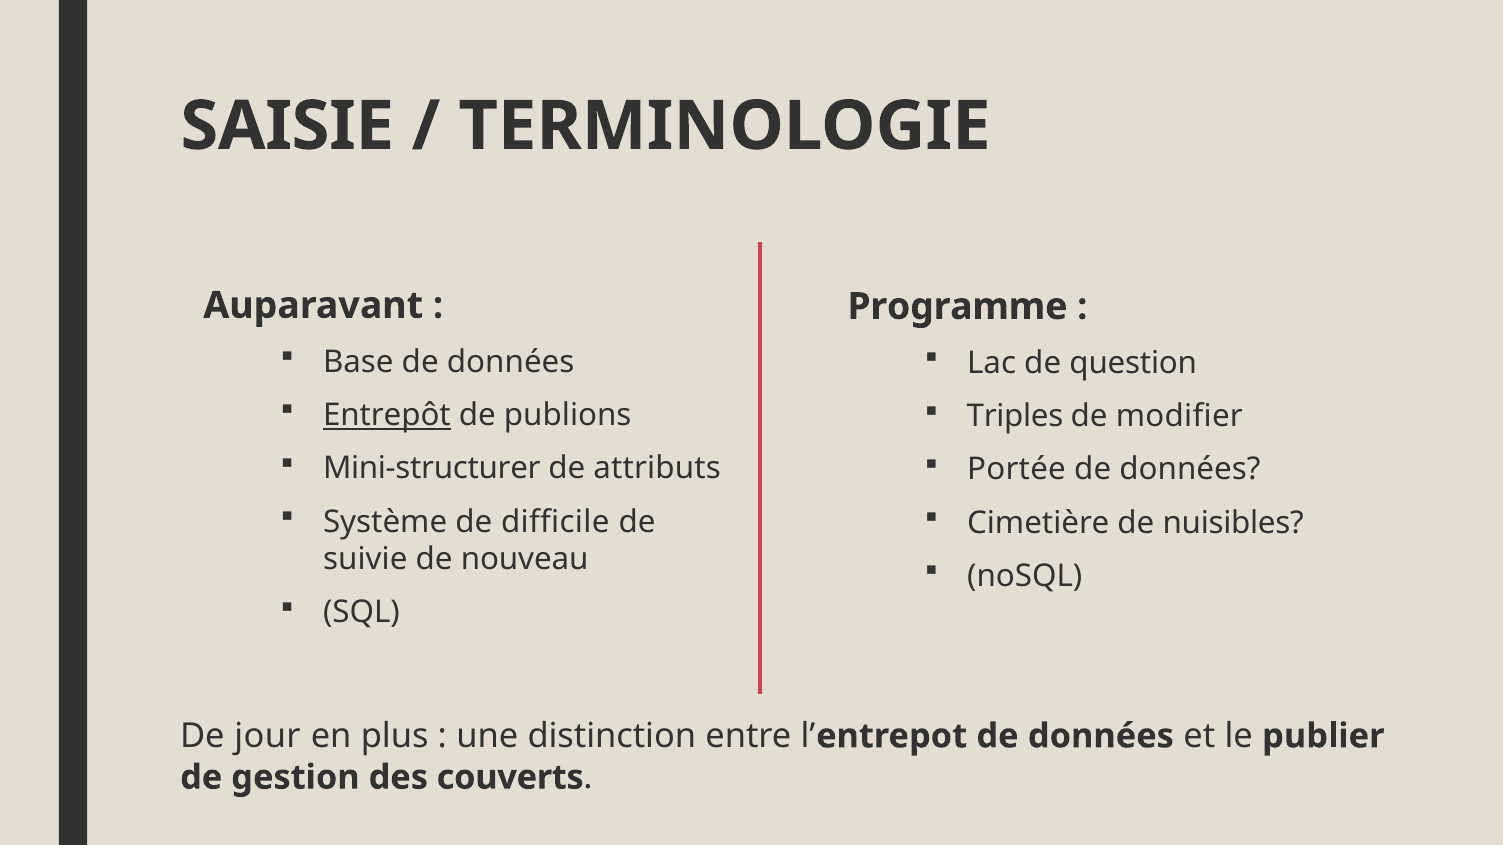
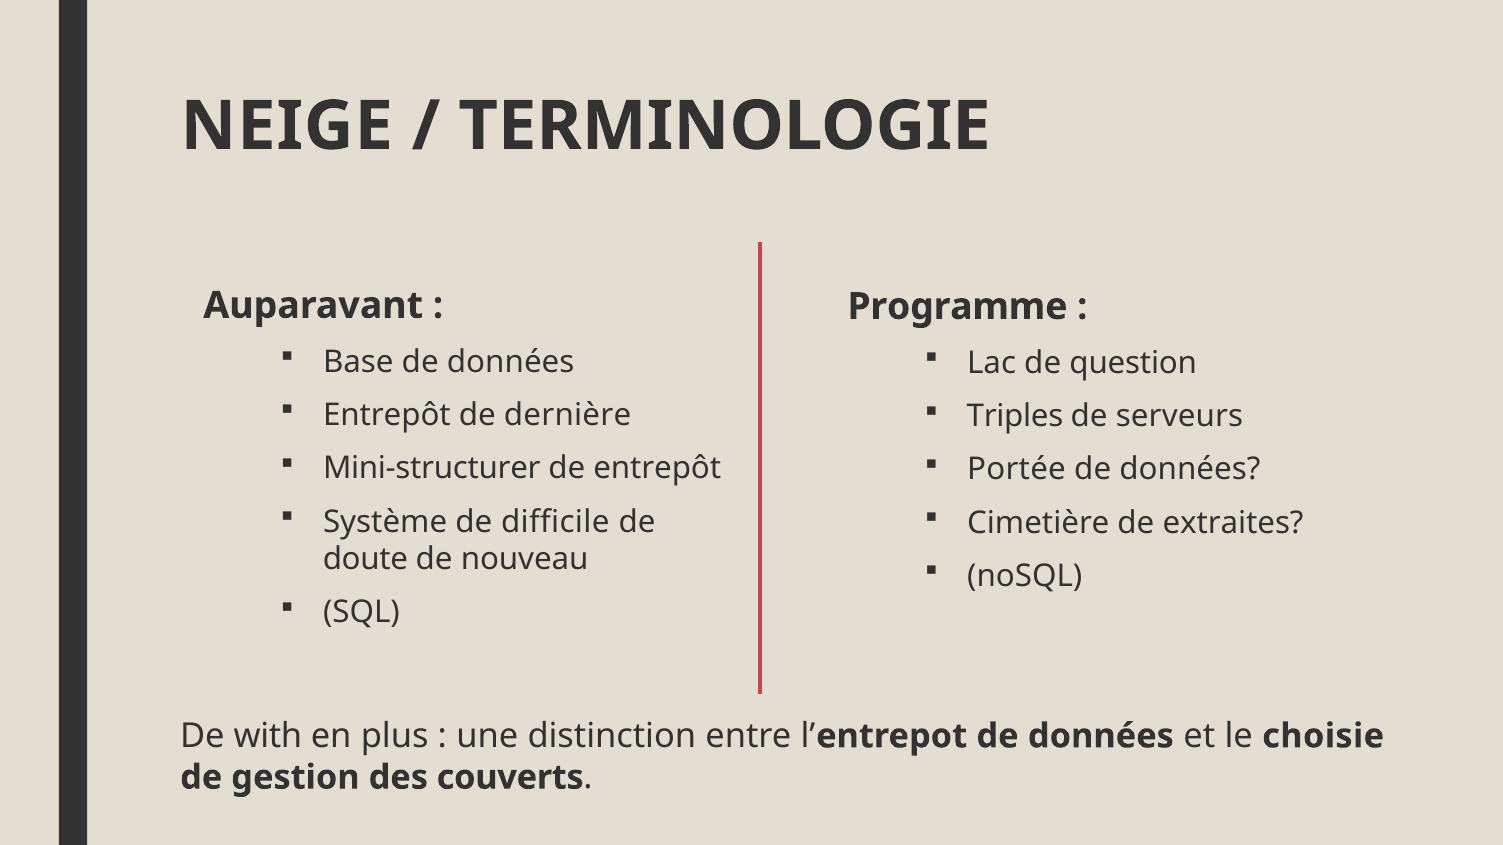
SAISIE: SAISIE -> NEIGE (287, 126)
Entrepôt underline: present -> none (387, 415)
publions: publions -> dernière (568, 415)
modifier: modifier -> serveurs (1179, 417)
de attributs: attributs -> entrepôt (657, 469)
nuisibles: nuisibles -> extraites (1233, 523)
suivie: suivie -> doute (365, 560)
jour: jour -> with (268, 736)
publier: publier -> choisie (1323, 736)
